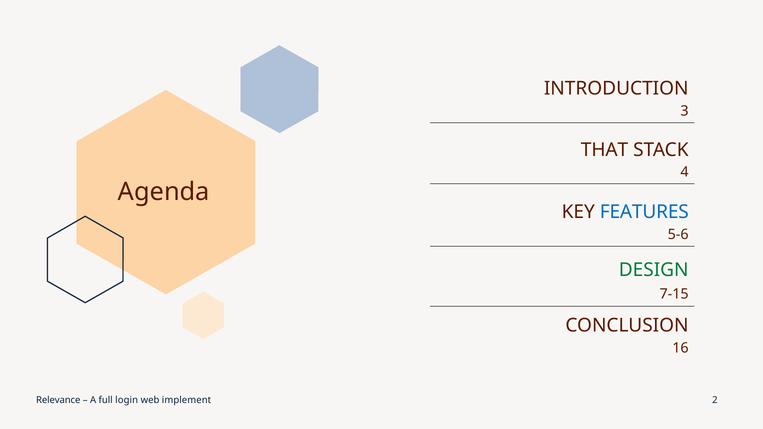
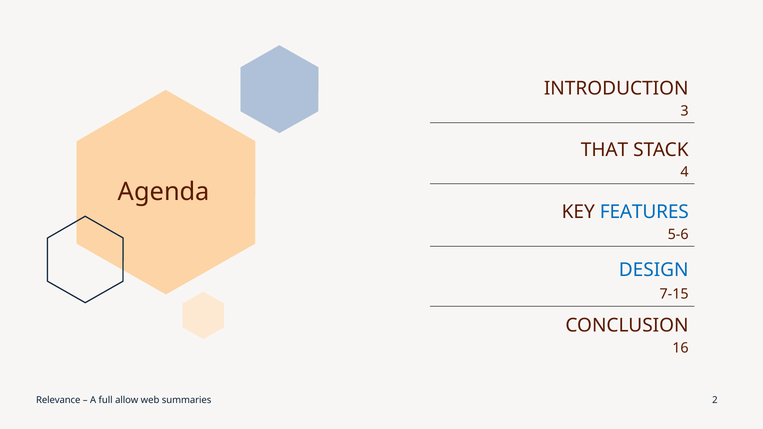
DESIGN colour: green -> blue (654, 270)
login: login -> allow (127, 400)
implement: implement -> summaries (187, 400)
